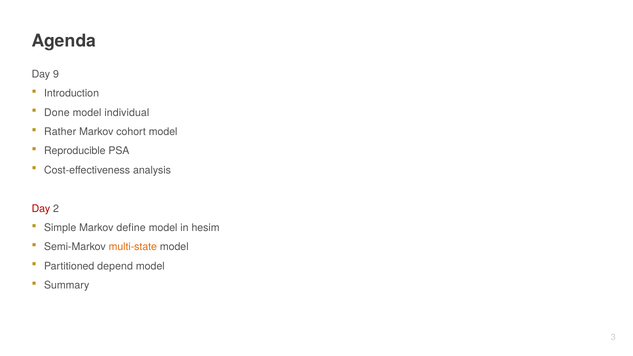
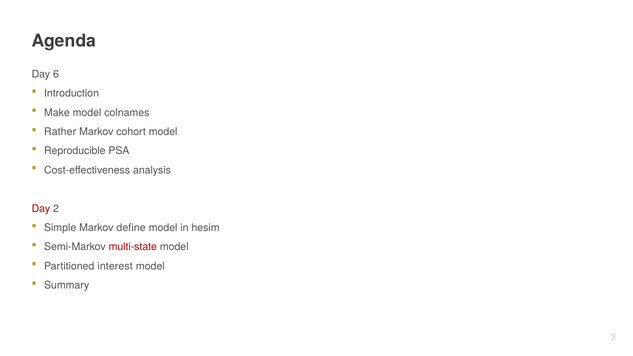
9: 9 -> 6 (56, 74)
Done: Done -> Make (57, 113)
individual: individual -> colnames (127, 113)
multi-state colour: orange -> red (133, 247)
depend: depend -> interest (115, 266)
